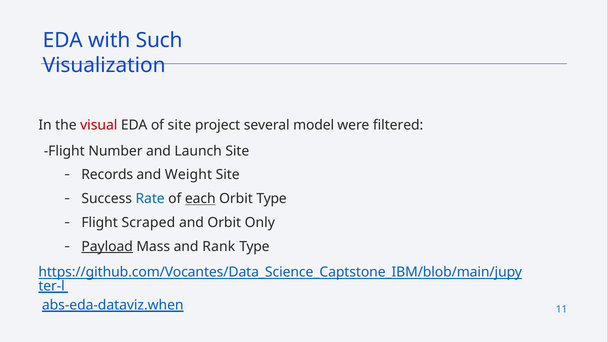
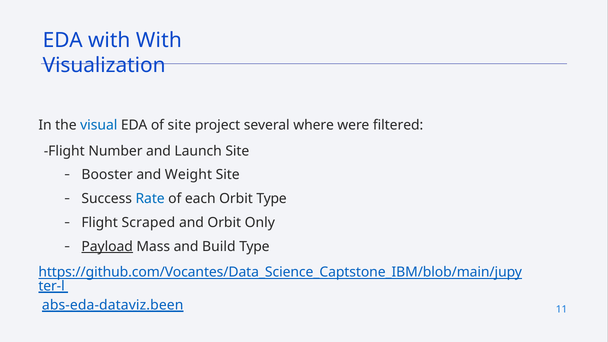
with Such: Such -> With (159, 40)
visual colour: red -> blue (99, 125)
model: model -> where (314, 125)
Records: Records -> Booster (107, 175)
each underline: present -> none (200, 199)
Rank: Rank -> Build (219, 247)
abs-eda-dataviz.when: abs-eda-dataviz.when -> abs-eda-dataviz.been (113, 305)
